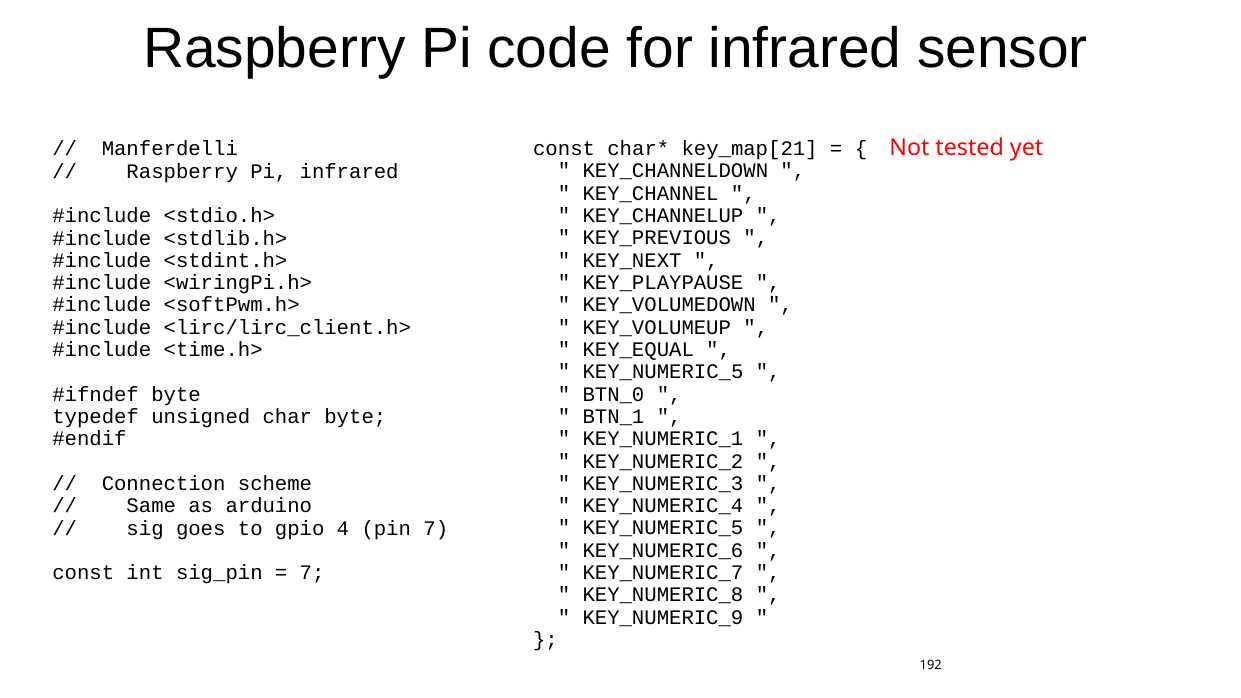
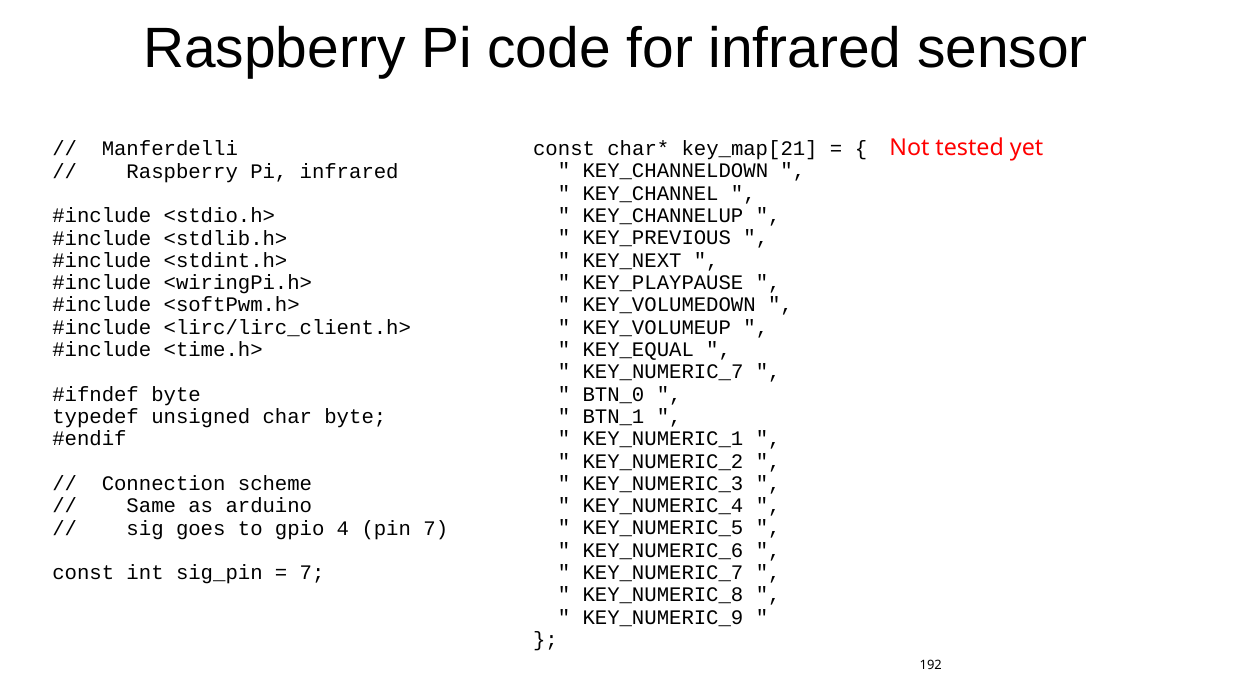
KEY_NUMERIC_5: KEY_NUMERIC_5 -> KEY_NUMERIC_7 (663, 372)
